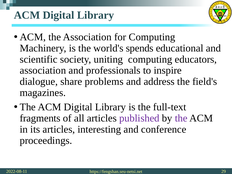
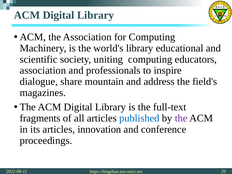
world's spends: spends -> library (140, 48)
problems: problems -> mountain (104, 82)
published colour: purple -> blue (139, 118)
interesting: interesting -> innovation (99, 129)
